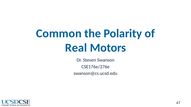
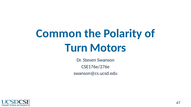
Real: Real -> Turn (76, 48)
